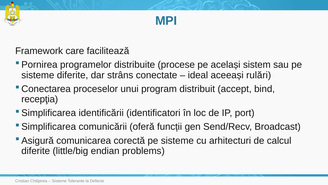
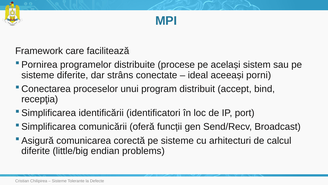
rulări: rulări -> porni (259, 75)
